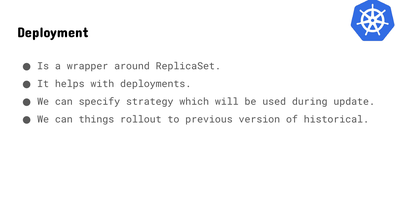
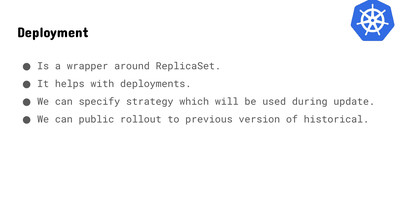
things: things -> public (96, 120)
